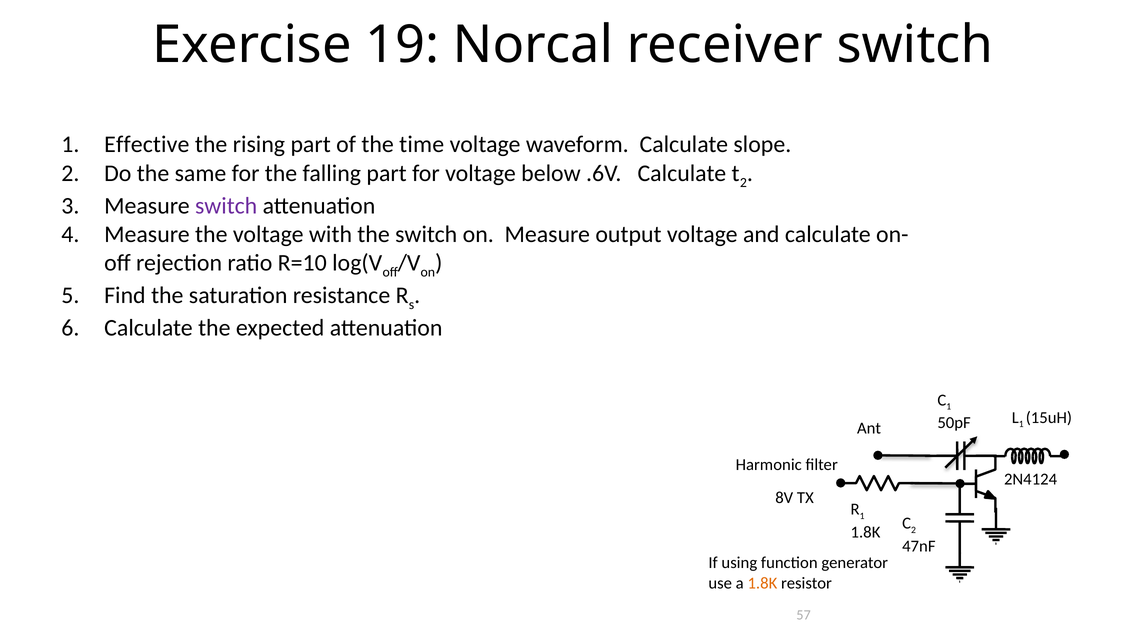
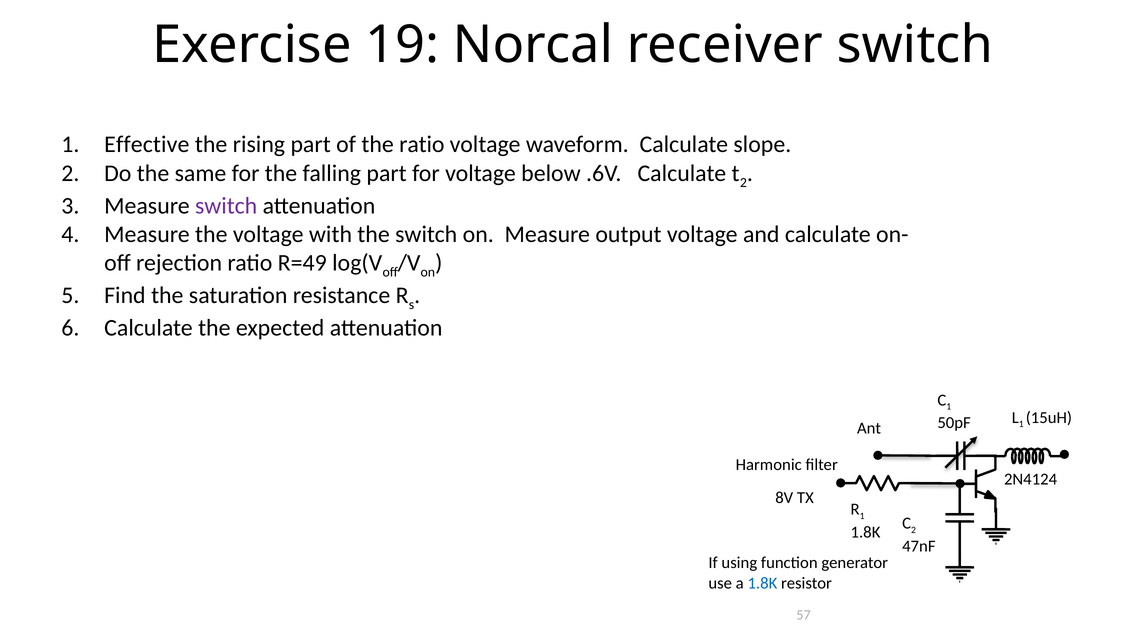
the time: time -> ratio (422, 144)
R=10: R=10 -> R=49 (302, 263)
1.8K colour: orange -> blue (762, 583)
